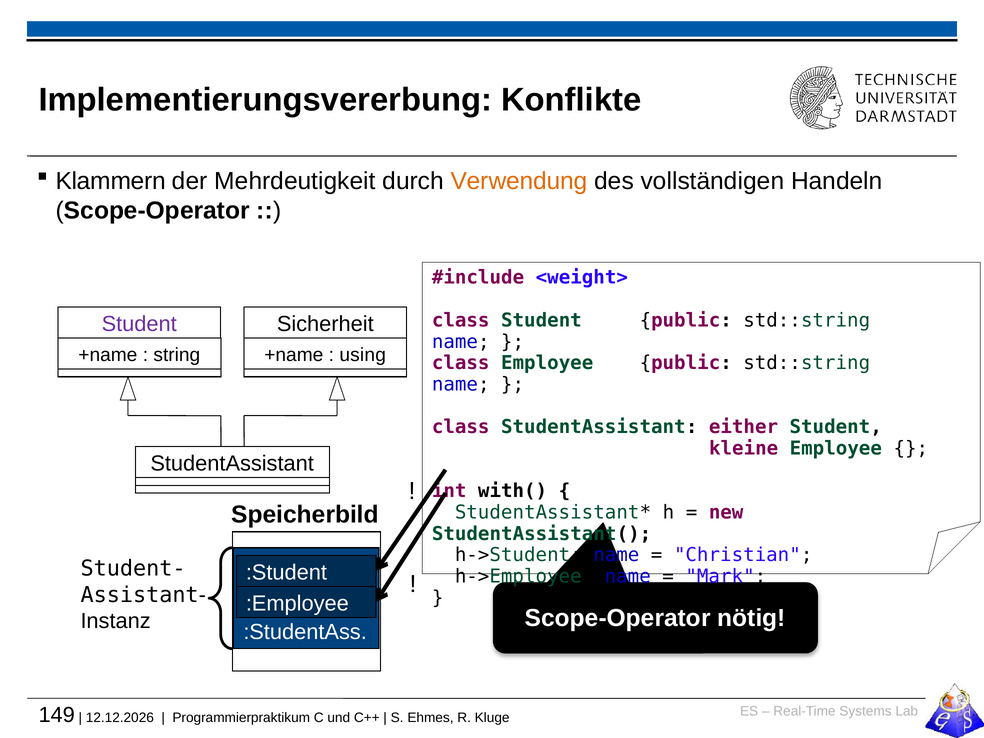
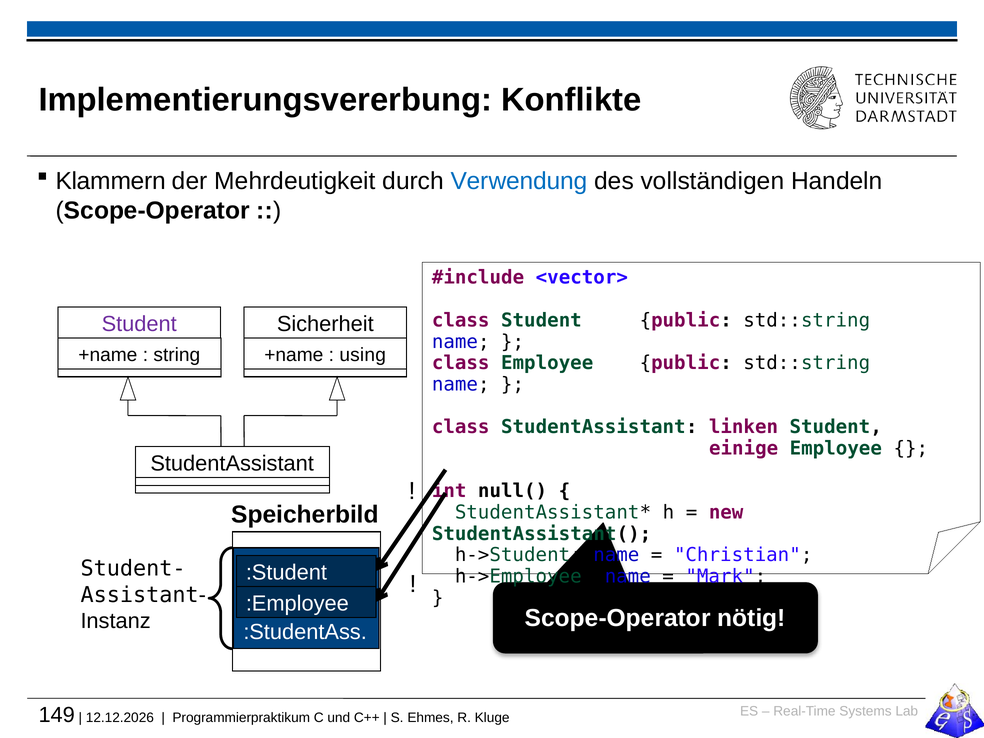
Verwendung colour: orange -> blue (519, 181)
<weight>: <weight> -> <vector> (582, 278)
either: either -> linken (743, 427)
kleine: kleine -> einige (744, 448)
with(: with( -> null( (513, 491)
